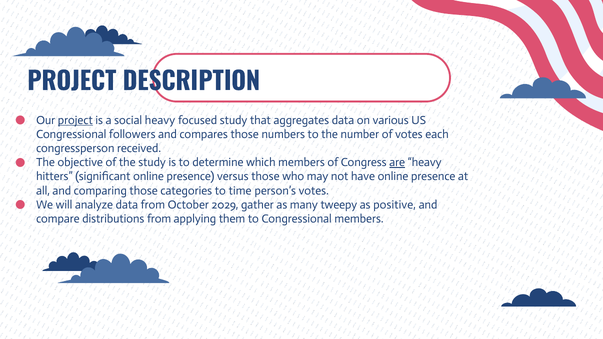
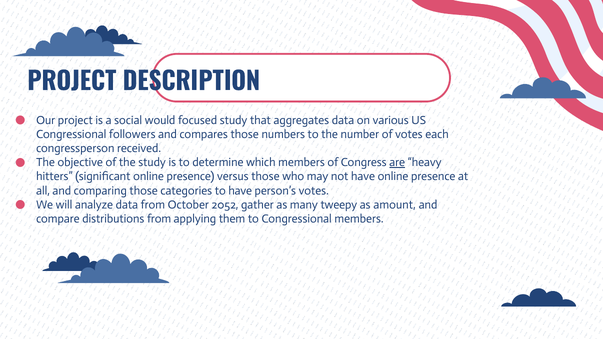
project underline: present -> none (75, 120)
social heavy: heavy -> would (160, 120)
to time: time -> have (240, 191)
2029: 2029 -> 2052 (225, 205)
positive: positive -> amount (395, 205)
